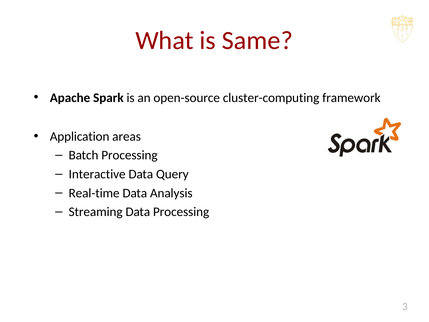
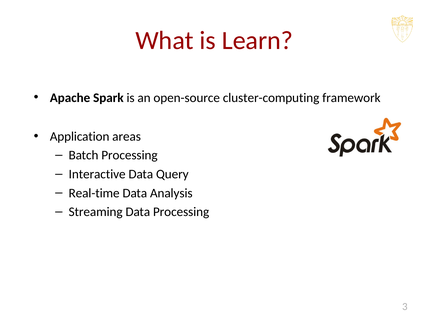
Same: Same -> Learn (257, 40)
